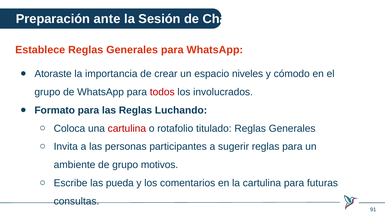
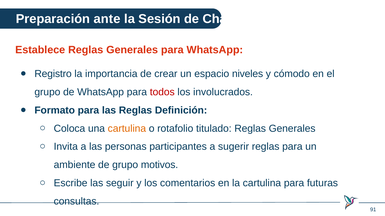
Atoraste: Atoraste -> Registro (53, 74)
Luchando: Luchando -> Definición (181, 110)
cartulina colour: red -> orange (127, 129)
pueda: pueda -> seguir (120, 184)
